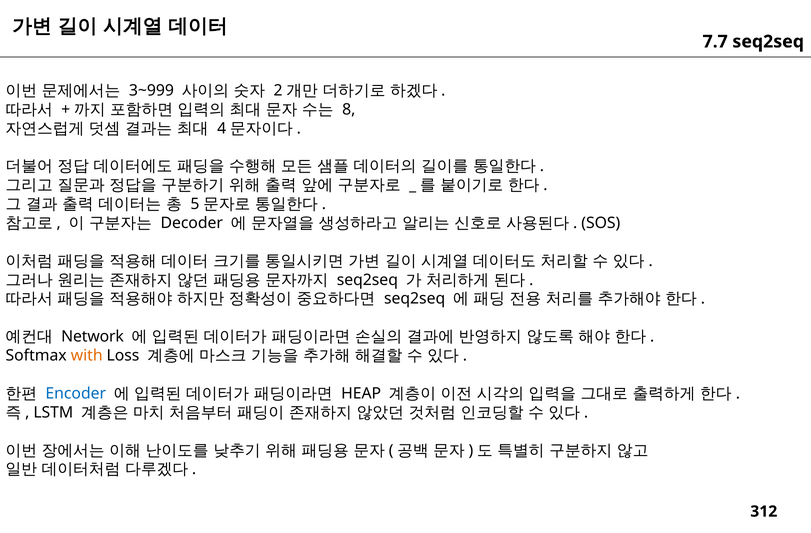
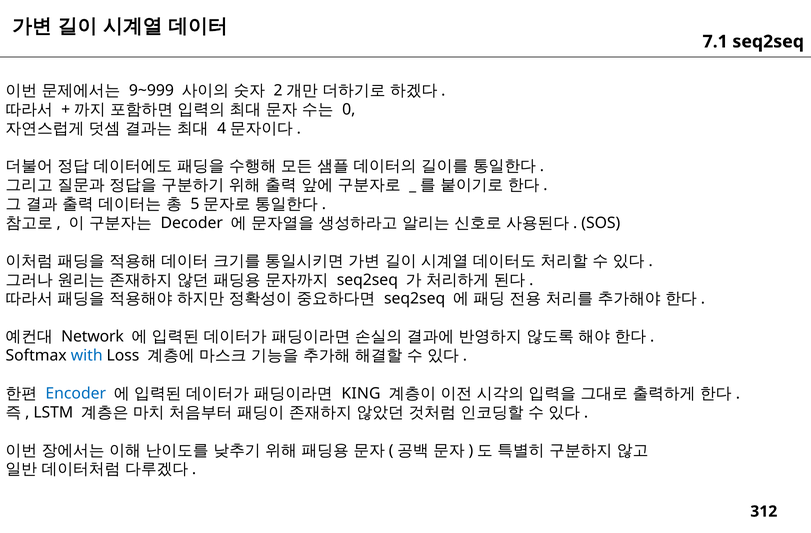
7.7: 7.7 -> 7.1 (715, 42)
3~999: 3~999 -> 9~999 (151, 90)
8: 8 -> 0 (349, 109)
with colour: orange -> blue (87, 355)
HEAP: HEAP -> KING (361, 393)
